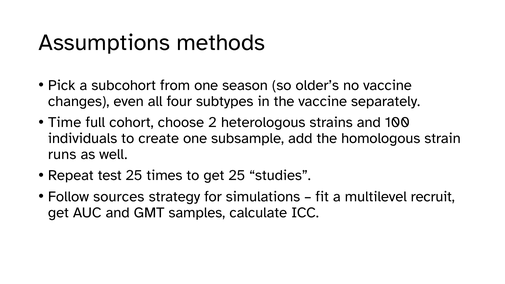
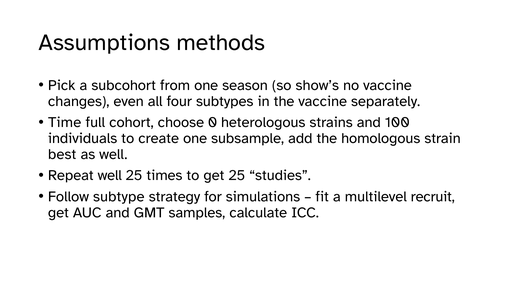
older’s: older’s -> show’s (317, 85)
2: 2 -> 0 (213, 122)
runs: runs -> best (62, 154)
Repeat test: test -> well (110, 175)
sources: sources -> subtype (119, 197)
